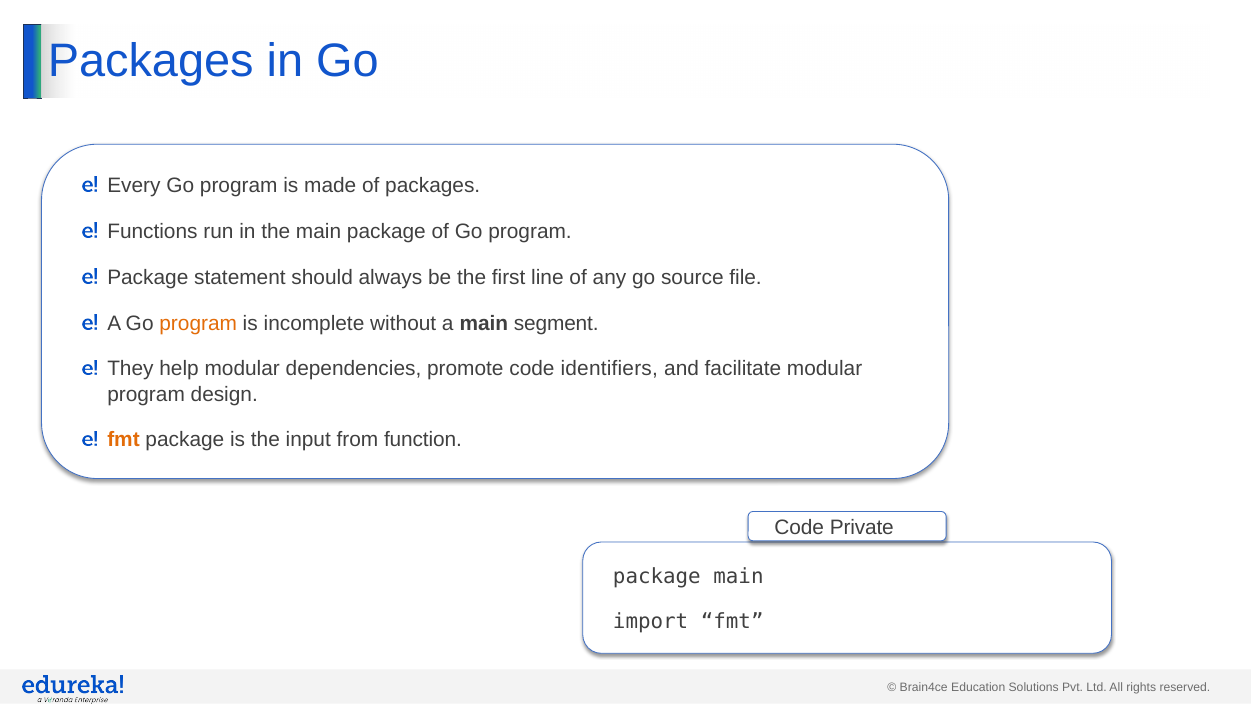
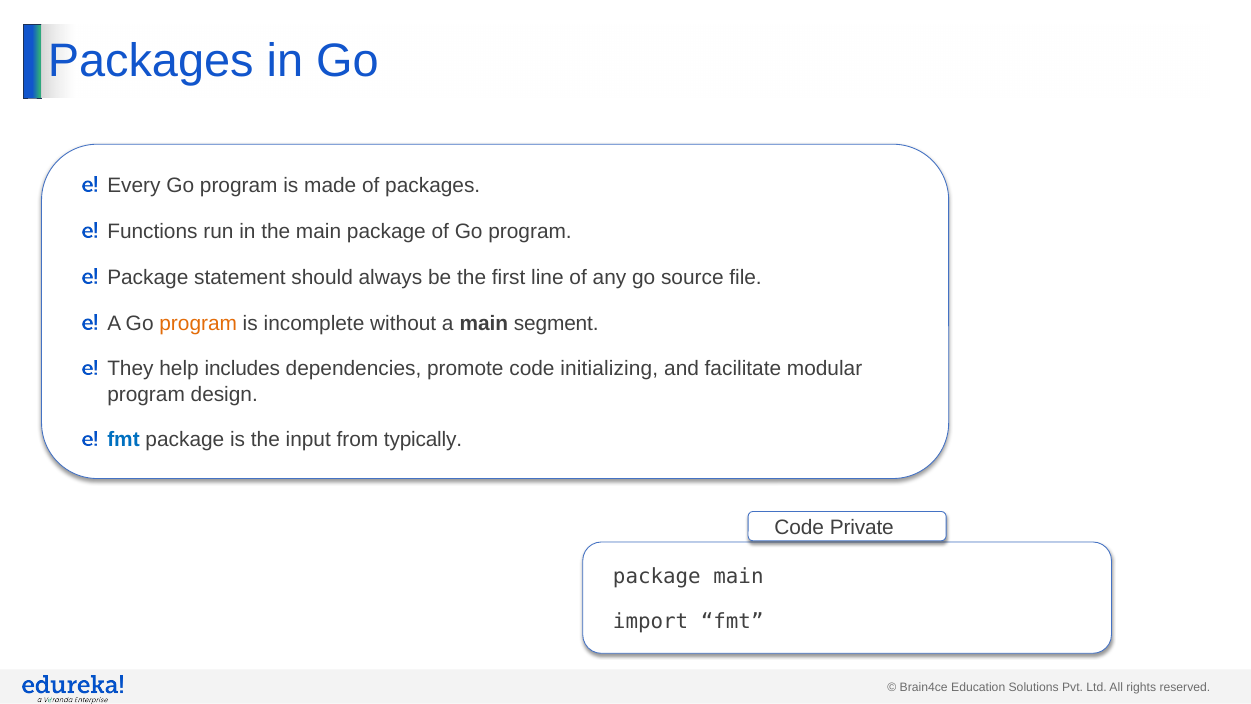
help modular: modular -> includes (242, 369)
identifiers: identifiers -> initializing (609, 369)
fmt colour: orange -> blue (123, 440)
function: function -> typically (423, 440)
